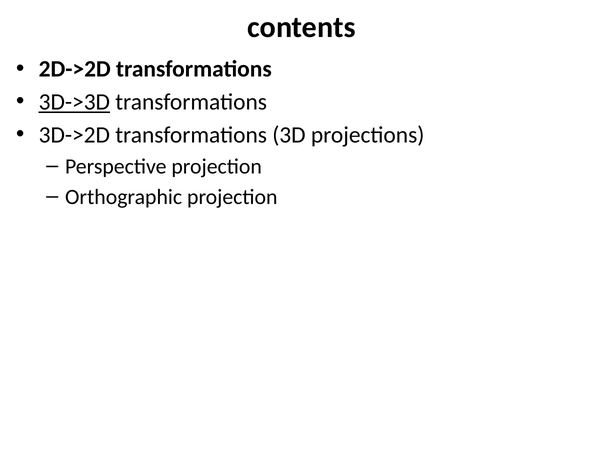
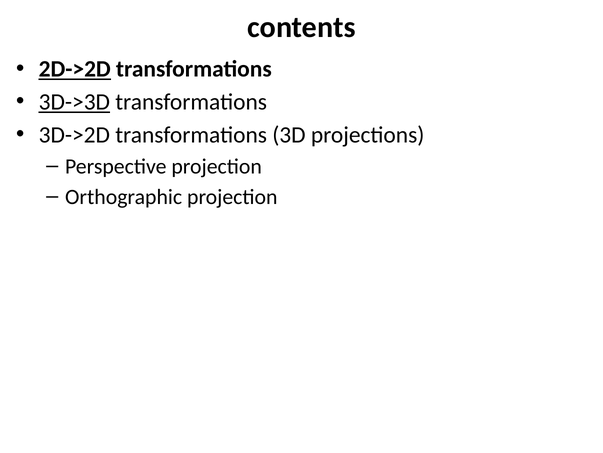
2D->2D underline: none -> present (75, 69)
